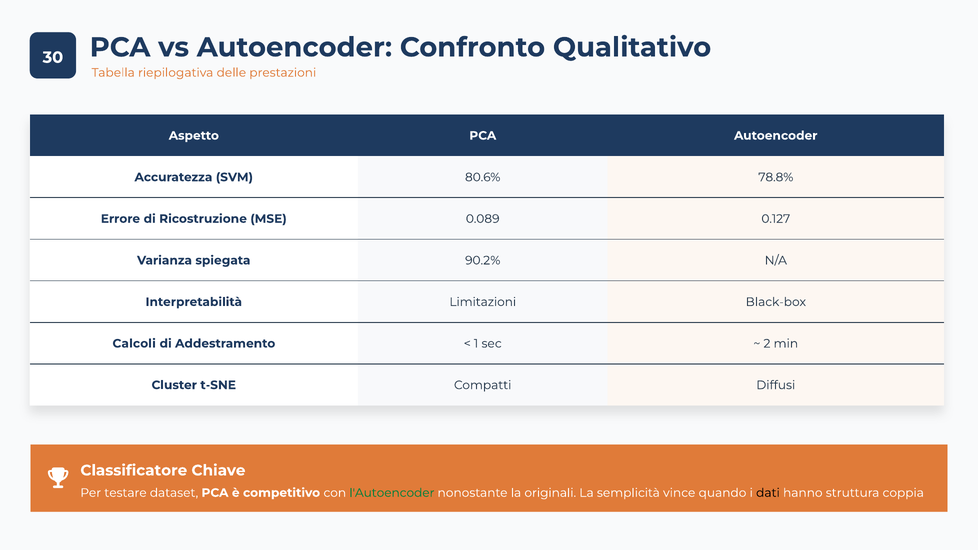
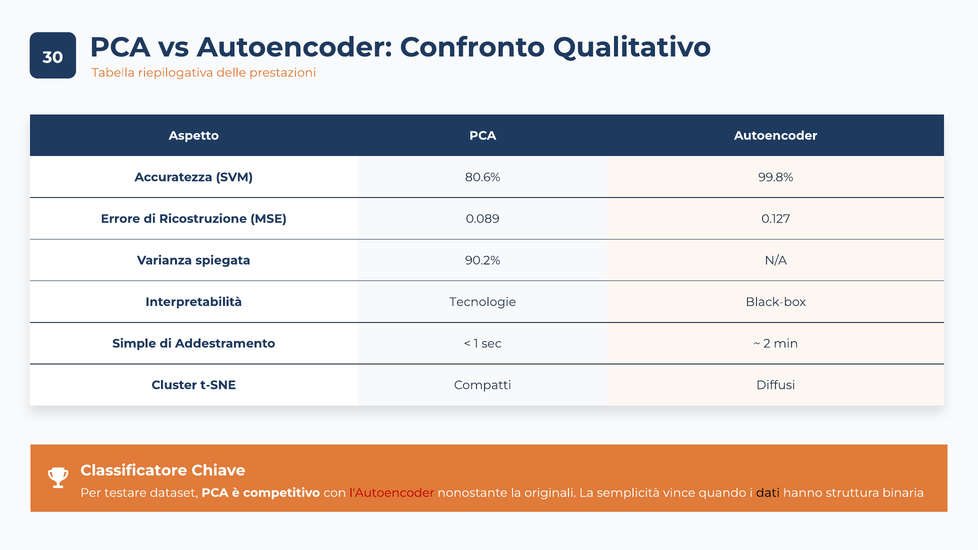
78.8%: 78.8% -> 99.8% (776, 177)
Limitazioni: Limitazioni -> Tecnologie (483, 302)
Calcoli: Calcoli -> Simple (134, 344)
l'Autoencoder colour: green -> red (392, 493)
coppia: coppia -> binaria (903, 493)
